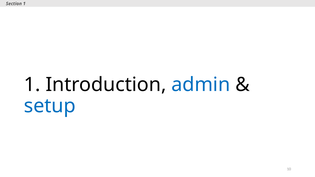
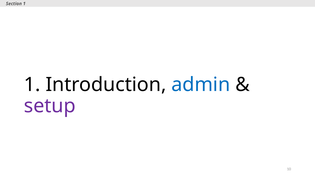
setup colour: blue -> purple (50, 106)
